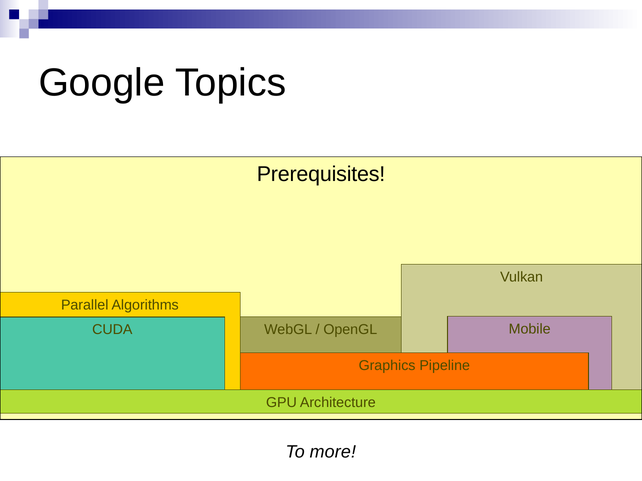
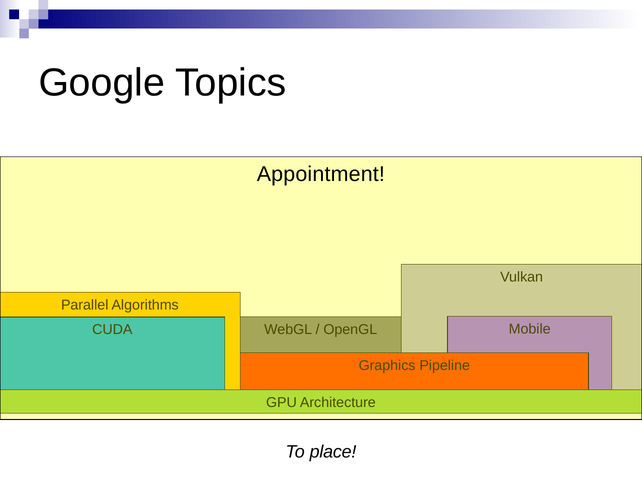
Prerequisites: Prerequisites -> Appointment (321, 174)
more: more -> place (333, 452)
